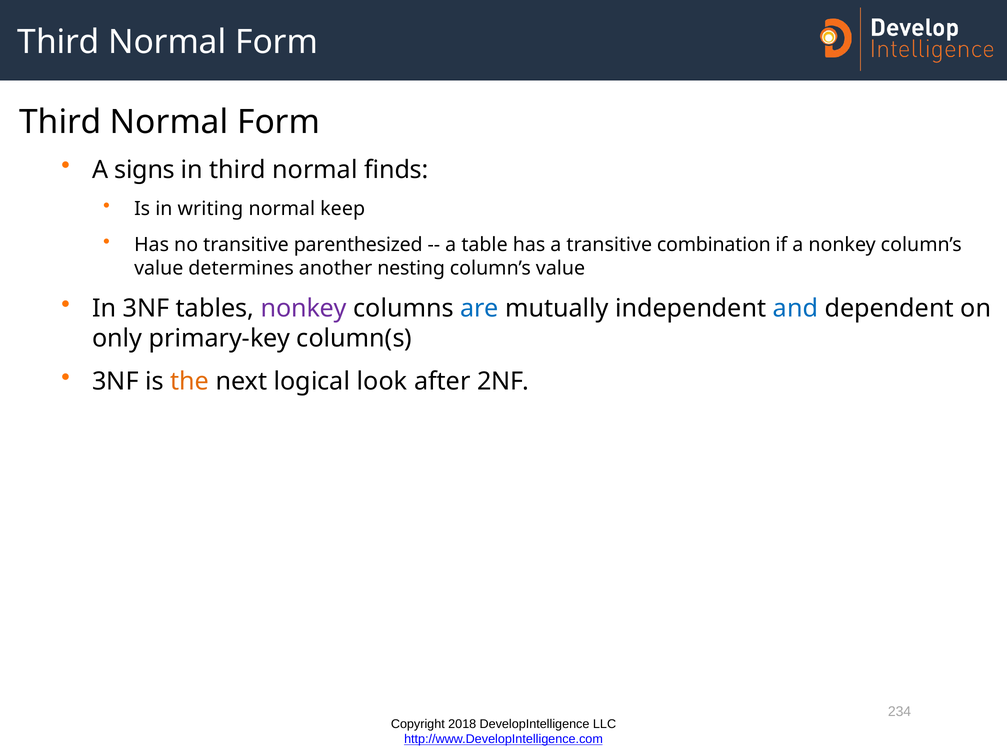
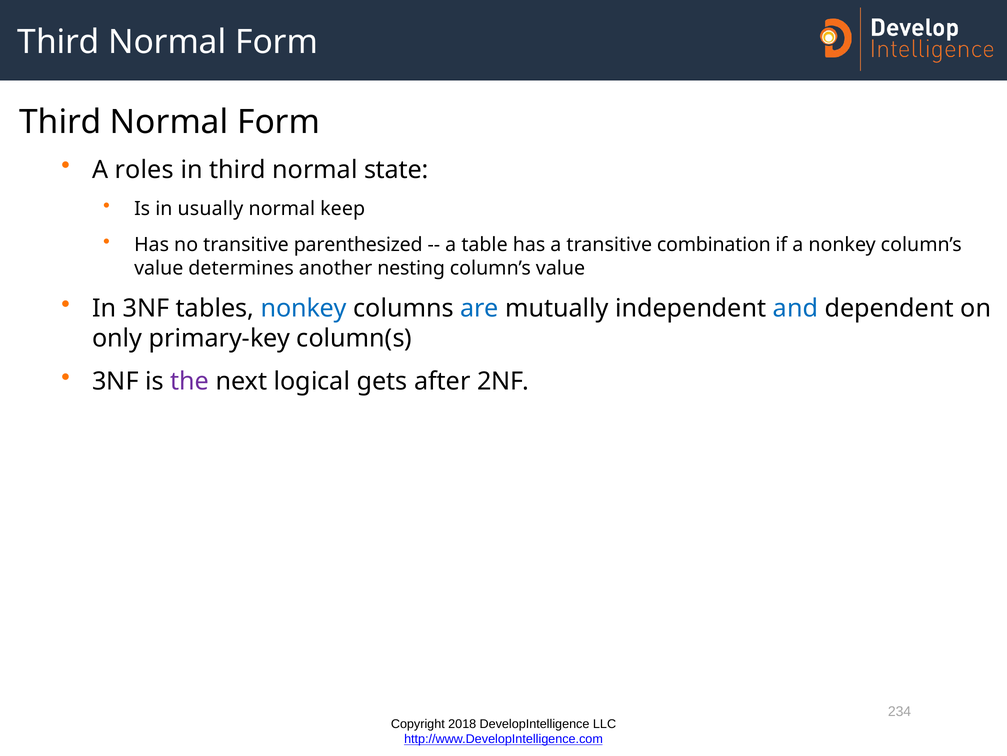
signs: signs -> roles (144, 170)
finds: finds -> state (396, 170)
writing: writing -> usually (210, 209)
nonkey colour: purple -> blue (304, 308)
the colour: orange -> purple (190, 381)
look: look -> gets (382, 381)
